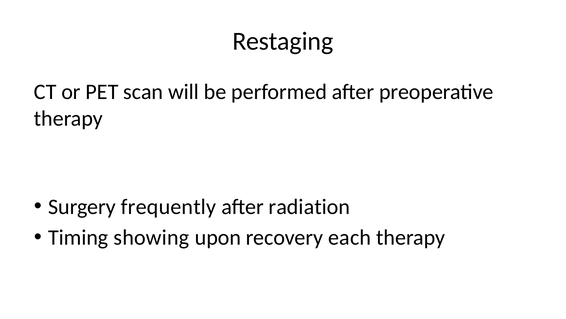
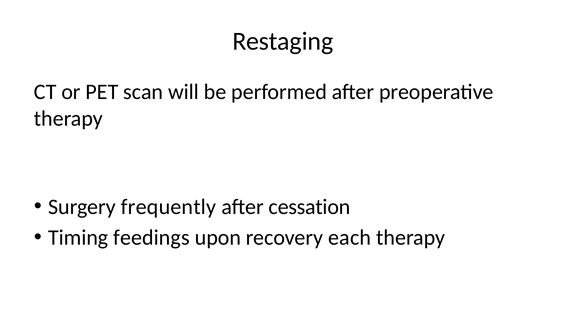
radiation: radiation -> cessation (310, 206)
showing: showing -> feedings (151, 237)
